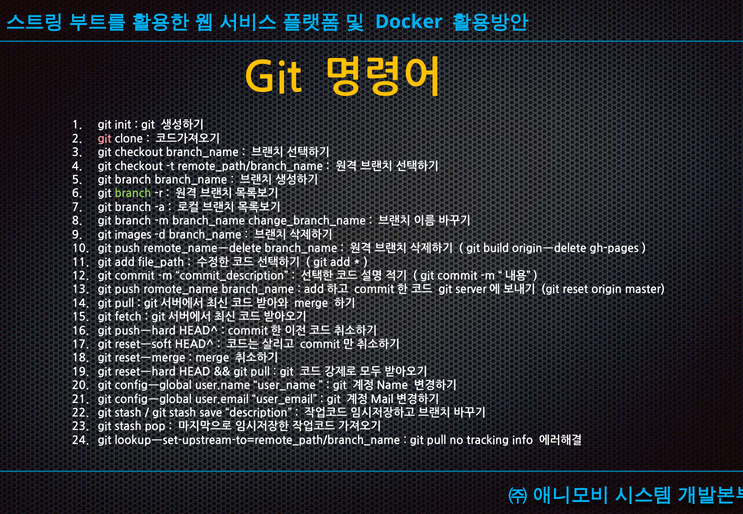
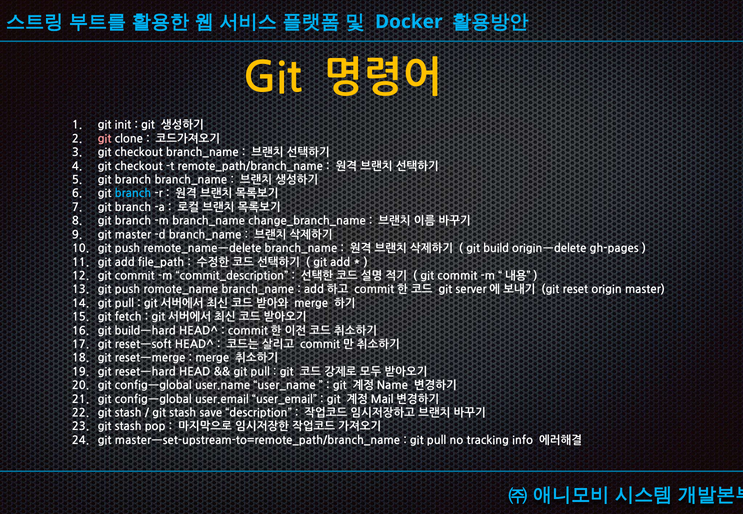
branch colour: light green -> light blue (133, 194)
images: images -> master (133, 235)
push: push -> build (127, 331)
lookup: lookup -> master (133, 441)
